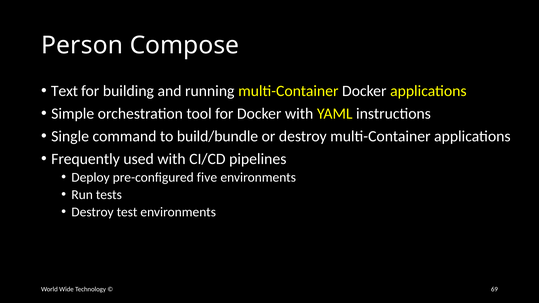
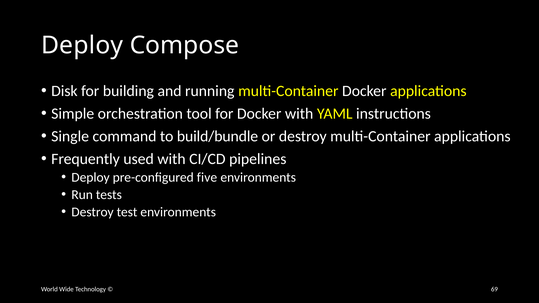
Person: Person -> Deploy (82, 45)
Text: Text -> Disk (64, 91)
